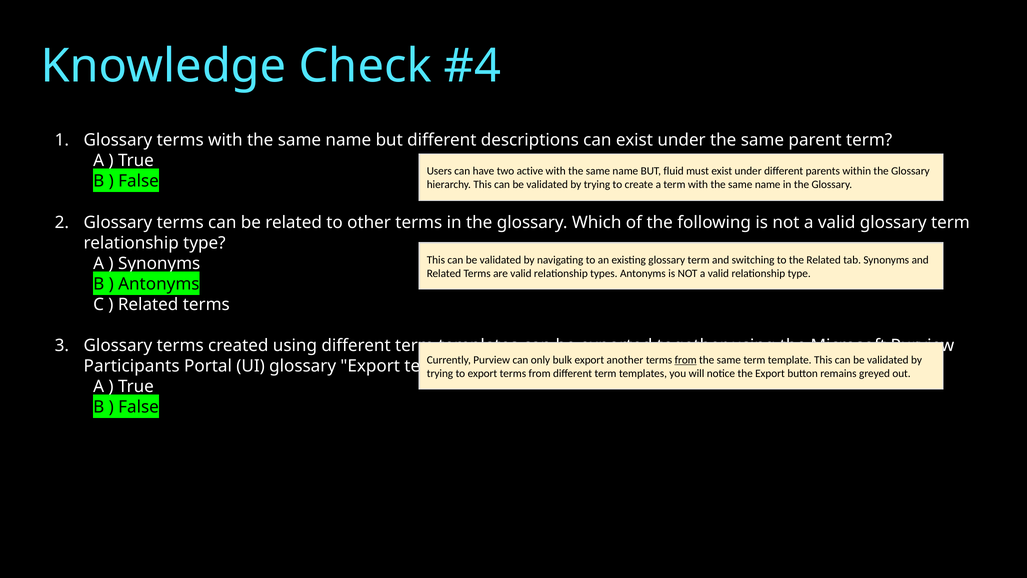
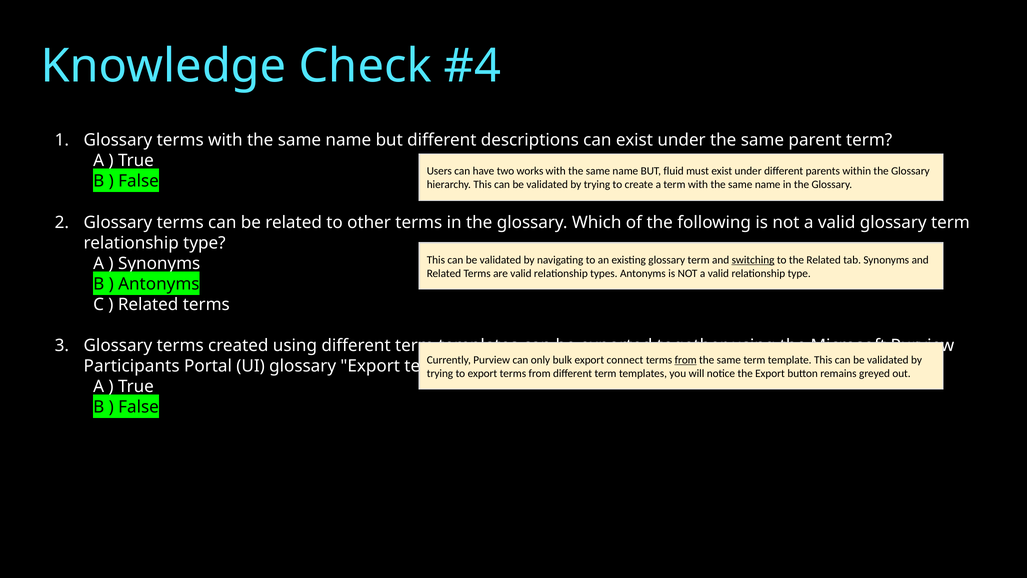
active: active -> works (530, 171)
switching underline: none -> present (753, 260)
another: another -> connect (625, 360)
